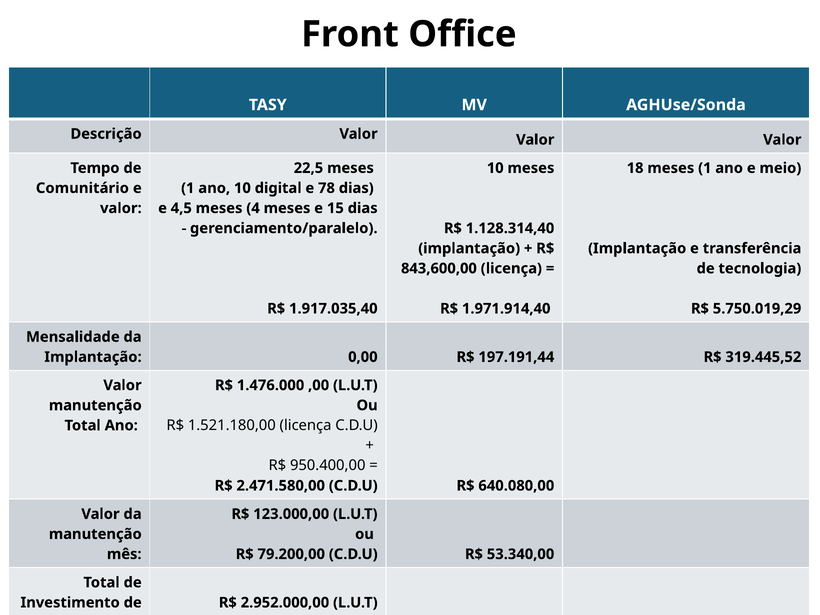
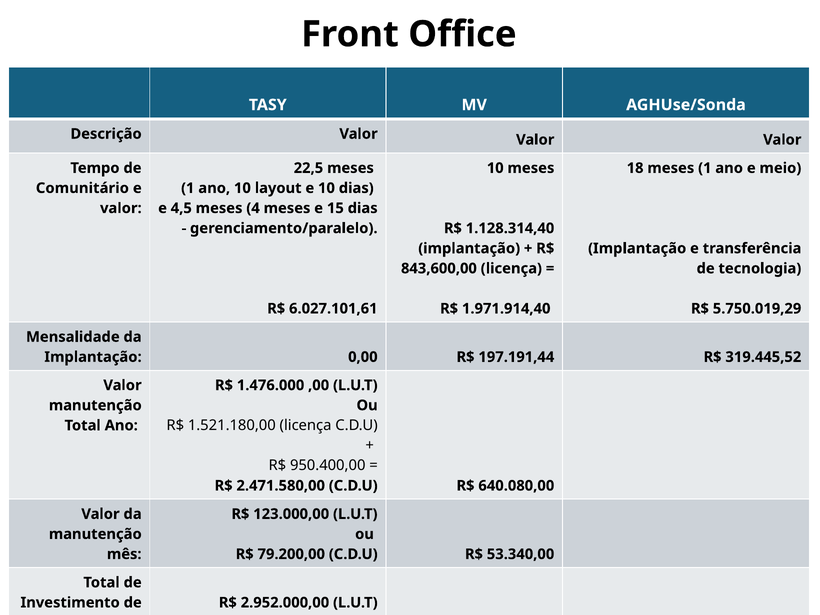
digital: digital -> layout (278, 188)
e 78: 78 -> 10 (326, 188)
1.917.035,40: 1.917.035,40 -> 6.027.101,61 (333, 309)
